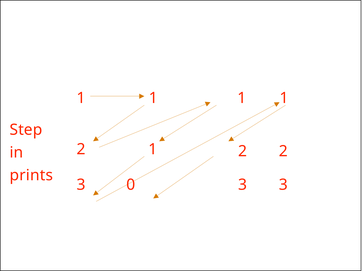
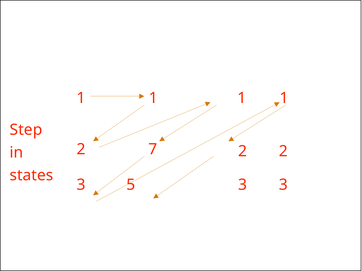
2 1: 1 -> 7 (153, 149)
prints: prints -> states (31, 176)
0: 0 -> 5 (131, 185)
